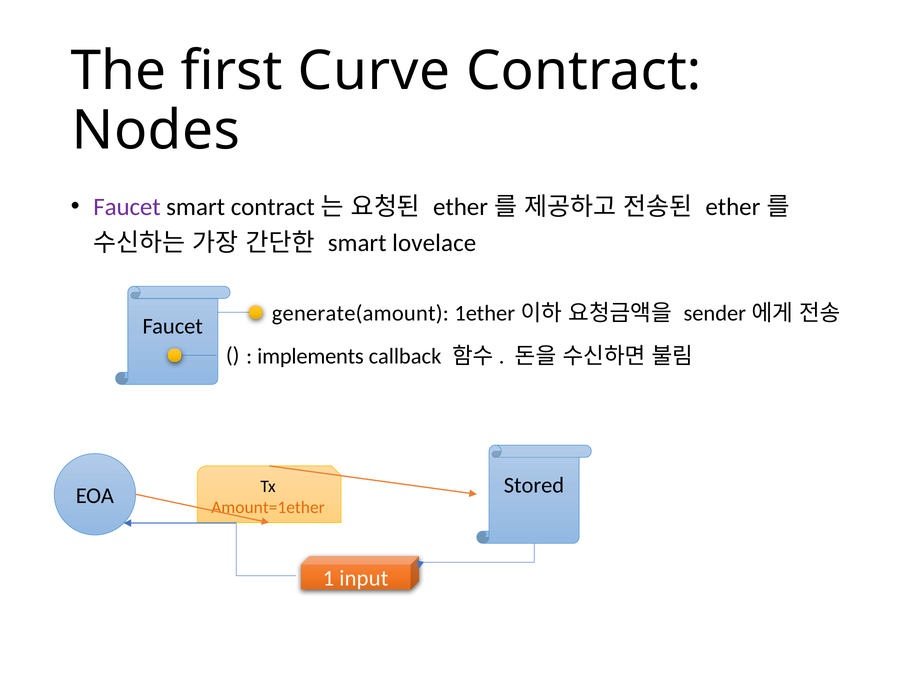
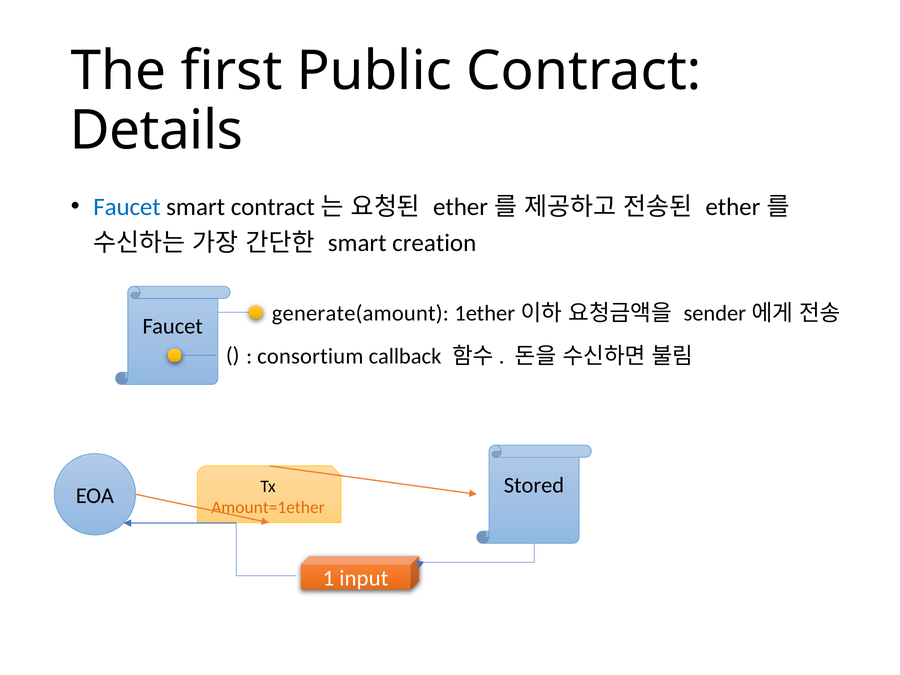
Curve: Curve -> Public (374, 71)
Nodes: Nodes -> Details (156, 130)
Faucet colour: purple -> blue (127, 207)
lovelace: lovelace -> creation (434, 243)
implements: implements -> consortium (310, 356)
